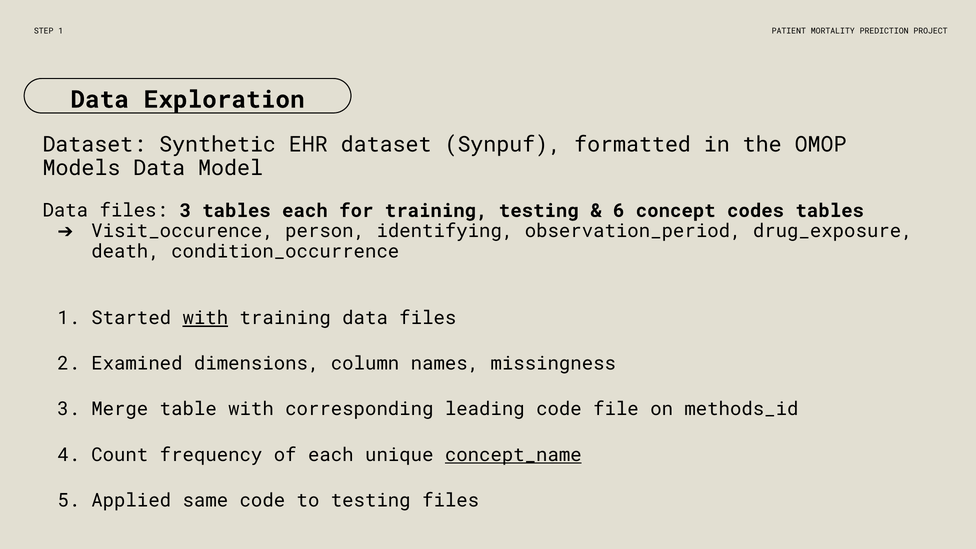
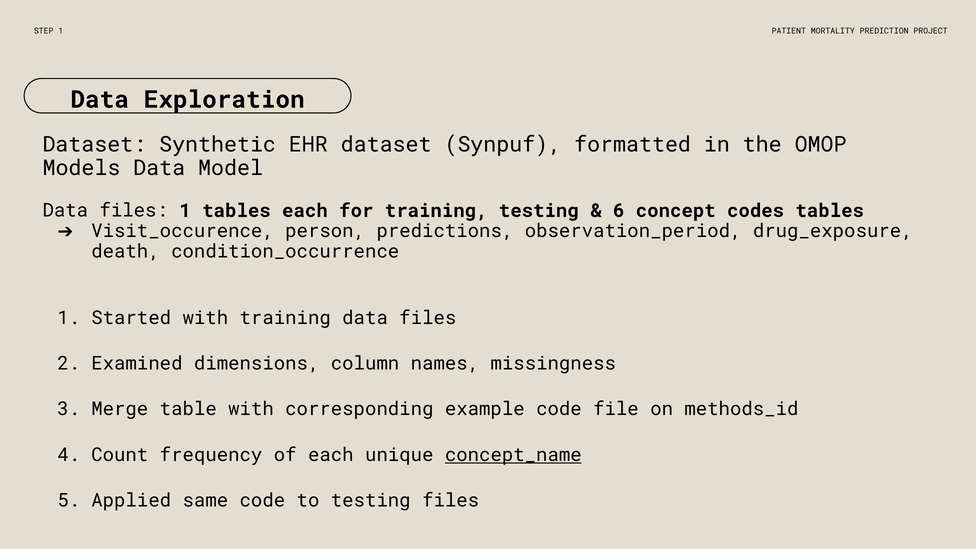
files 3: 3 -> 1 (185, 211)
identifying: identifying -> predictions (445, 231)
with underline: present -> none (205, 318)
leading: leading -> example (485, 409)
